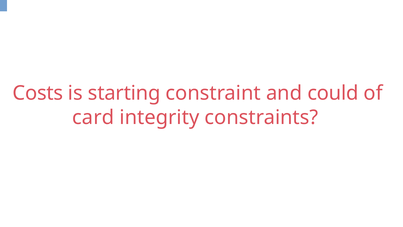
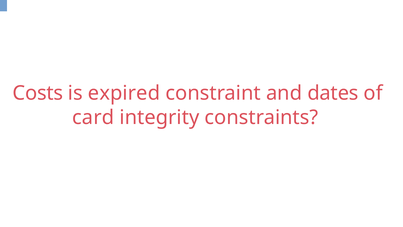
starting: starting -> expired (124, 93)
could: could -> dates (333, 93)
